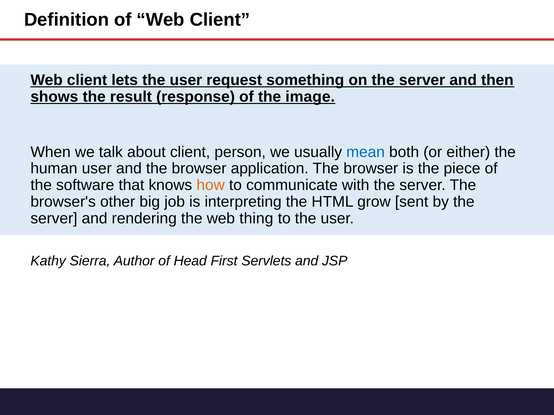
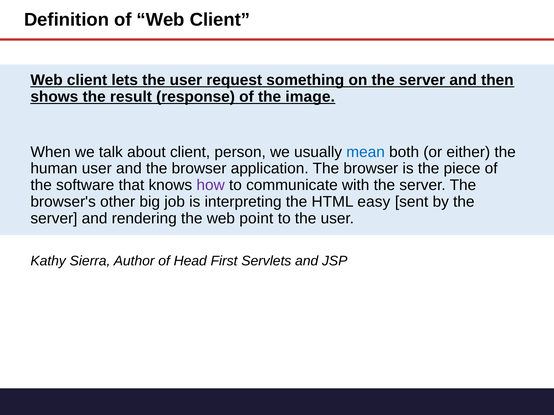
how colour: orange -> purple (211, 185)
grow: grow -> easy (374, 202)
thing: thing -> point (256, 219)
